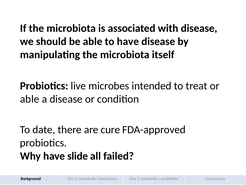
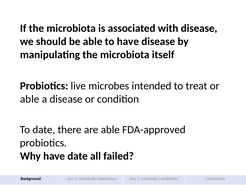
are cure: cure -> able (110, 129)
have slide: slide -> date (78, 156)
